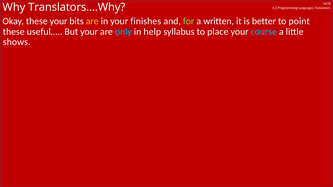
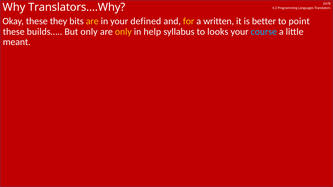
these your: your -> they (59, 21)
finishes: finishes -> defined (146, 21)
for colour: light green -> yellow (189, 21)
useful…: useful… -> builds… (45, 32)
But your: your -> only (89, 32)
only colour: light blue -> yellow (123, 32)
place: place -> looks (218, 32)
shows: shows -> meant (17, 42)
